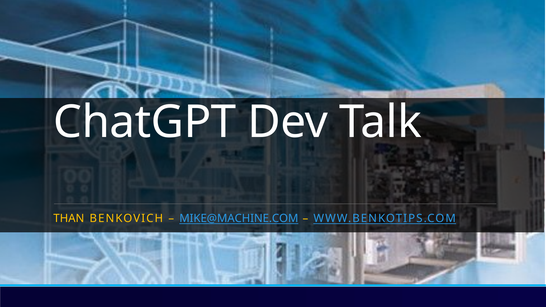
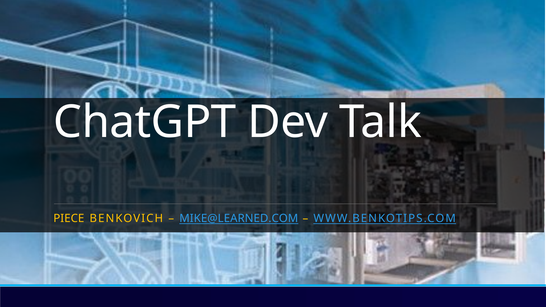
THAN: THAN -> PIECE (69, 219)
MIKE@MACHINE.COM: MIKE@MACHINE.COM -> MIKE@LEARNED.COM (239, 219)
